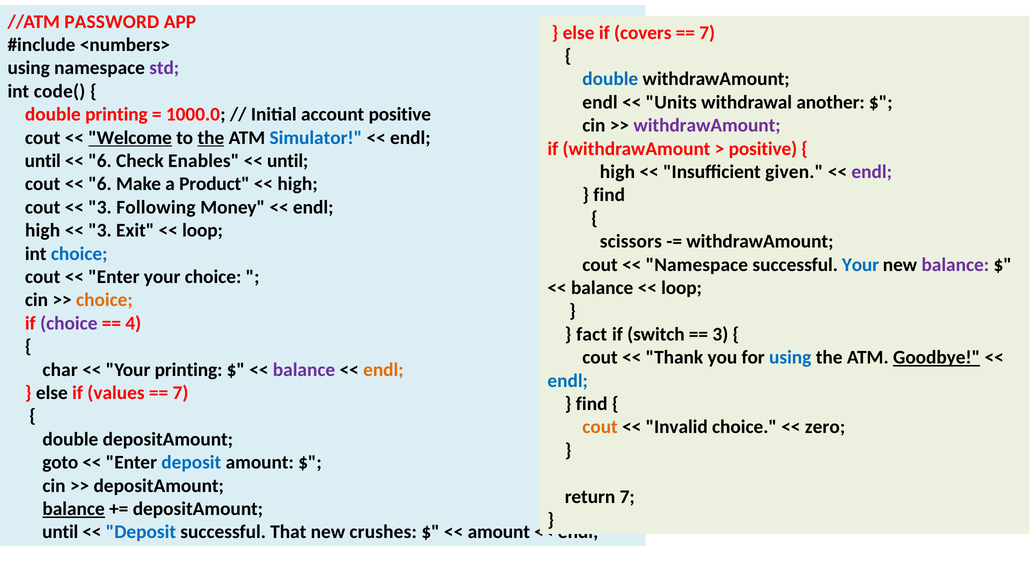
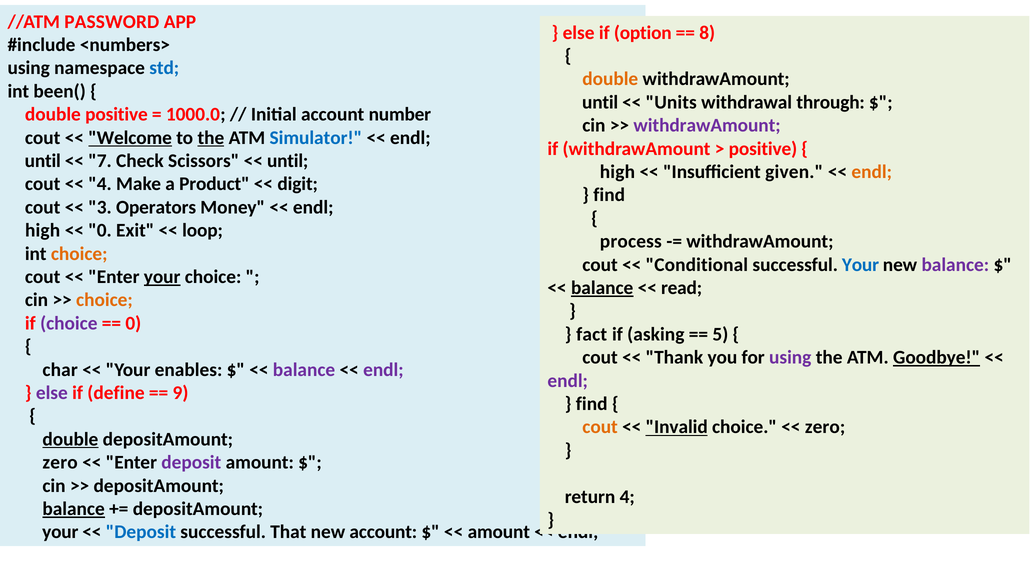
covers: covers -> option (643, 33)
7: 7 -> 8 (707, 33)
std colour: purple -> blue (164, 68)
double colour: blue -> orange (610, 79)
code(: code( -> been( (60, 91)
endl: endl -> until (600, 102)
another: another -> through (831, 102)
double printing: printing -> positive (116, 114)
account positive: positive -> number (400, 114)
6: 6 -> 7 (100, 161)
Enables: Enables -> Scissors (204, 161)
endl colour: purple -> orange (872, 172)
6: 6 -> 4 (100, 184)
high: high -> digit (298, 184)
Following: Following -> Operators (156, 207)
3: 3 -> 0 (100, 230)
scissors: scissors -> process (631, 241)
choice colour: blue -> orange (79, 254)
Namespace: Namespace -> Conditional (697, 265)
your underline: none -> present (162, 277)
balance underline: none -> present (602, 288)
loop: loop -> read (682, 288)
4: 4 -> 0 (133, 323)
switch: switch -> asking (656, 334)
3: 3 -> 5 (720, 334)
using colour: blue -> purple (790, 357)
Your printing: printing -> enables (189, 370)
endl colour: orange -> purple (383, 370)
endl colour: blue -> purple (568, 381)
else colour: black -> purple (52, 393)
values: values -> define (116, 393)
7: 7 -> 9 (181, 393)
Invalid underline: none -> present (677, 427)
double underline: none -> present (70, 439)
goto: goto -> zero (60, 462)
deposit colour: blue -> purple (191, 462)
return 7: 7 -> 4 (627, 497)
until: until -> your (60, 532)
new crushes: crushes -> account (383, 532)
